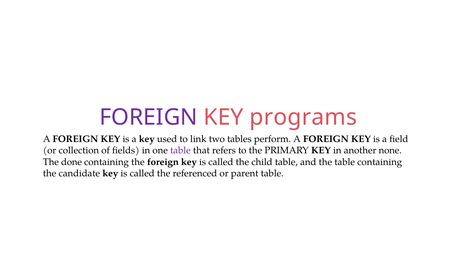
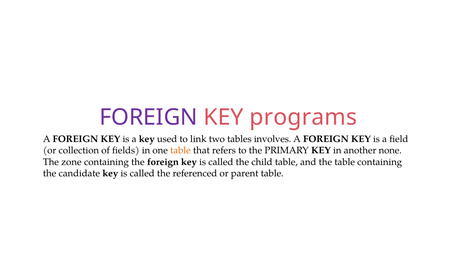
perform: perform -> involves (273, 139)
table colour: purple -> orange (180, 150)
done: done -> zone (71, 162)
